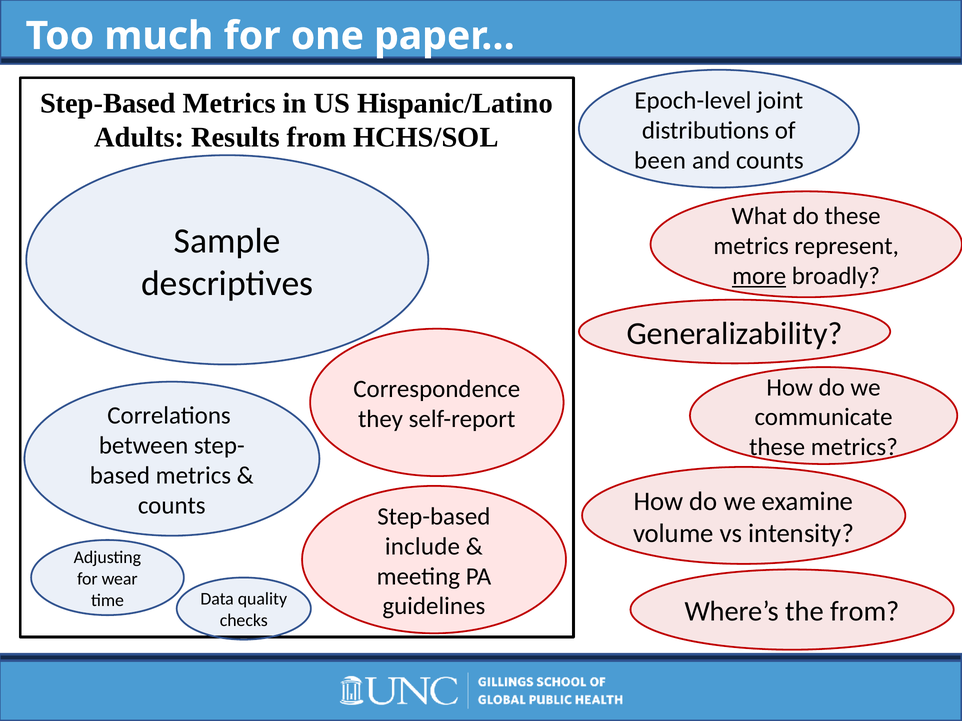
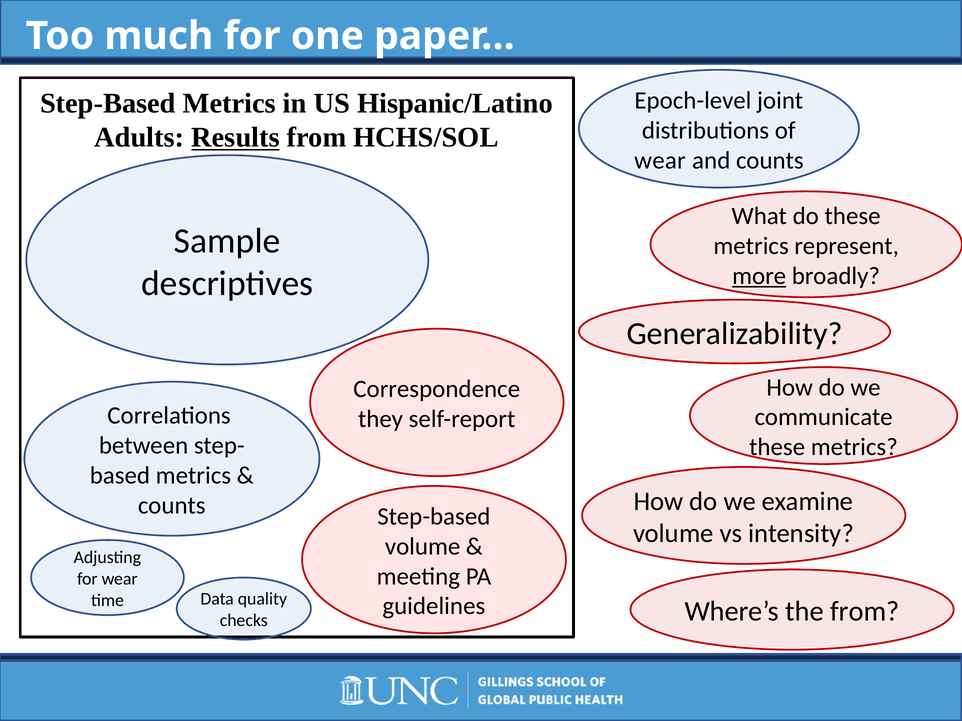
Results underline: none -> present (236, 138)
been: been -> wear (660, 160)
include: include -> volume (423, 547)
